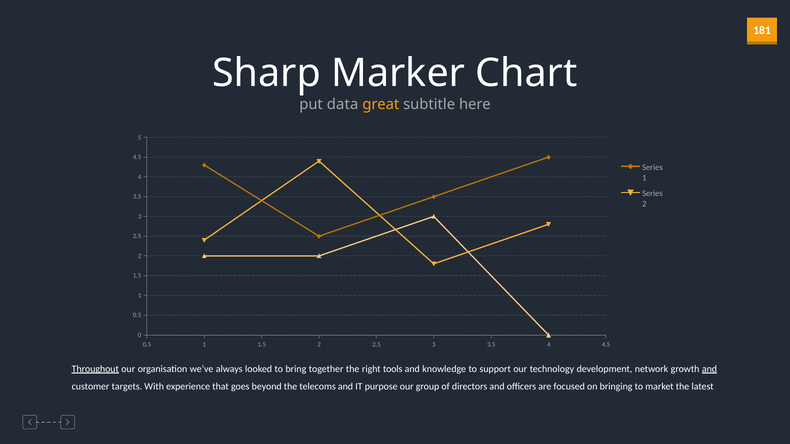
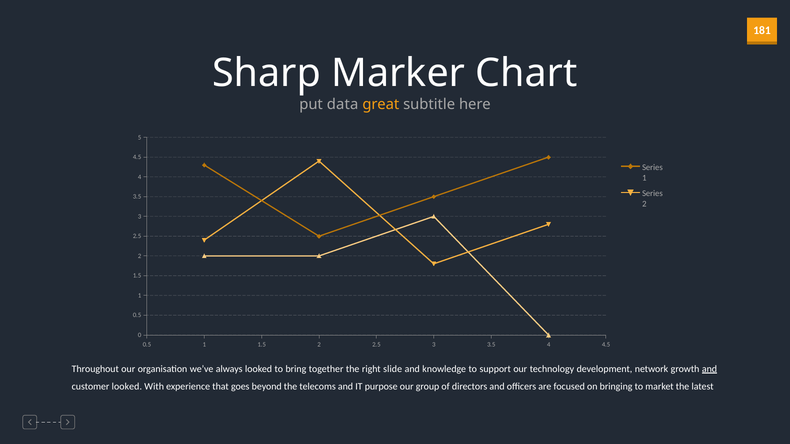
Throughout underline: present -> none (95, 369)
tools: tools -> slide (393, 369)
customer targets: targets -> looked (127, 387)
